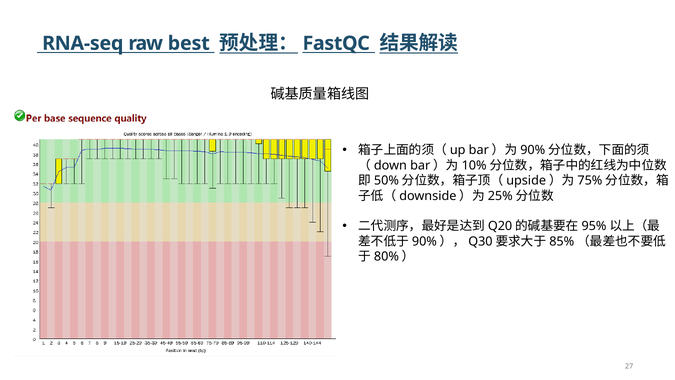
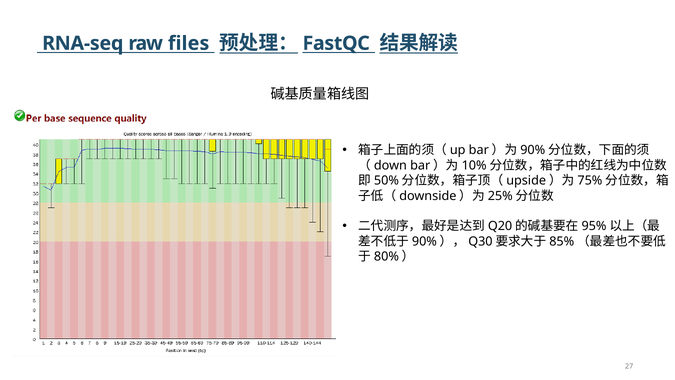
best: best -> files (189, 43)
